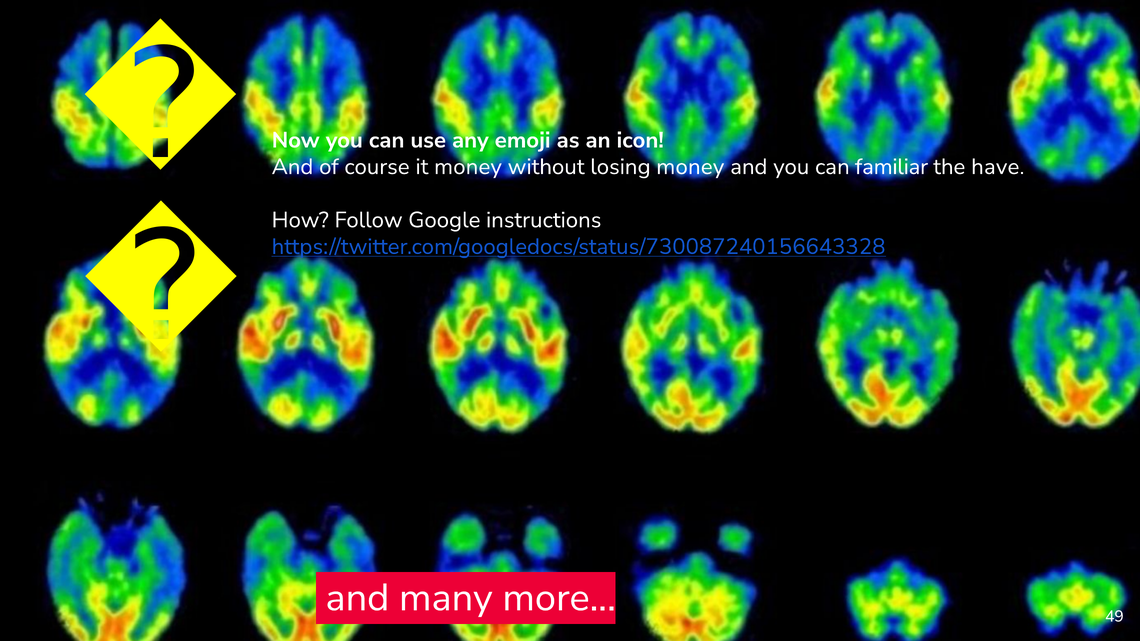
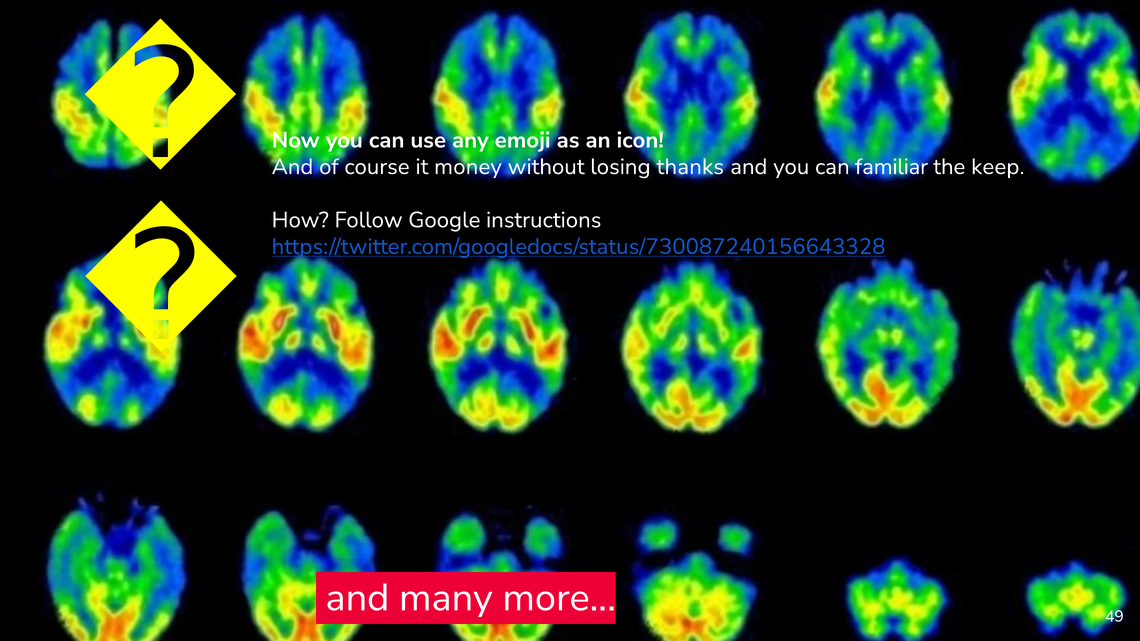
losing money: money -> thanks (690, 167)
have: have -> keep (998, 167)
